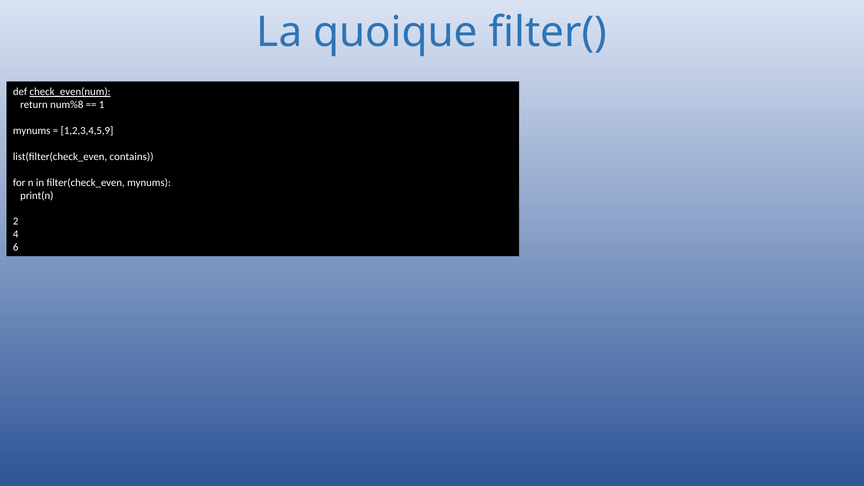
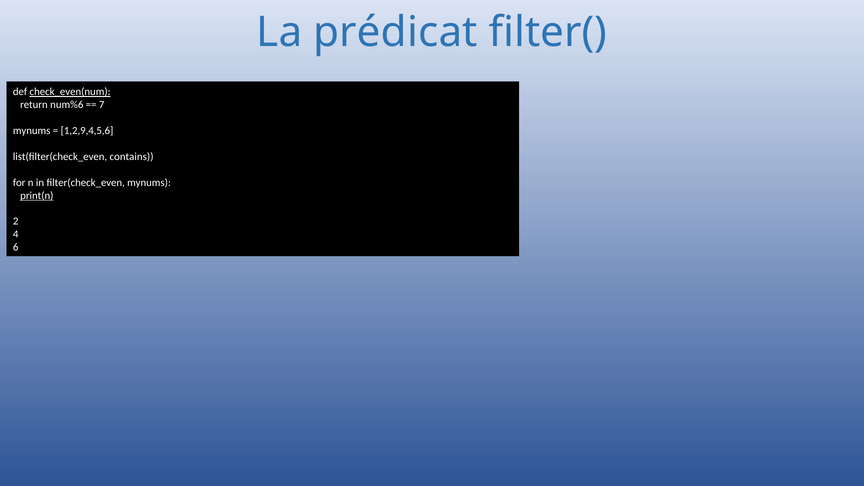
quoique: quoique -> prédicat (395, 32)
num%8: num%8 -> num%6 (67, 105)
1: 1 -> 7 (102, 105)
1,2,3,4,5,9: 1,2,3,4,5,9 -> 1,2,9,4,5,6 (87, 131)
print(n underline: none -> present (37, 196)
